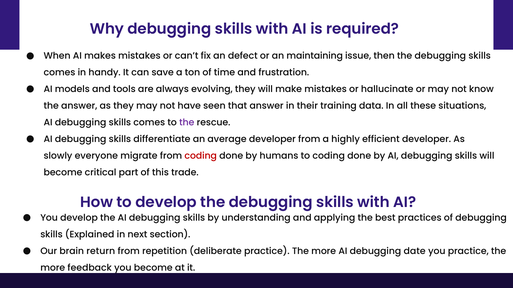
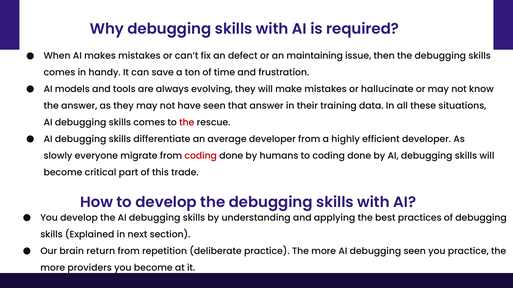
the colour: purple -> red (187, 123)
debugging date: date -> seen (415, 252)
feedback: feedback -> providers (90, 268)
